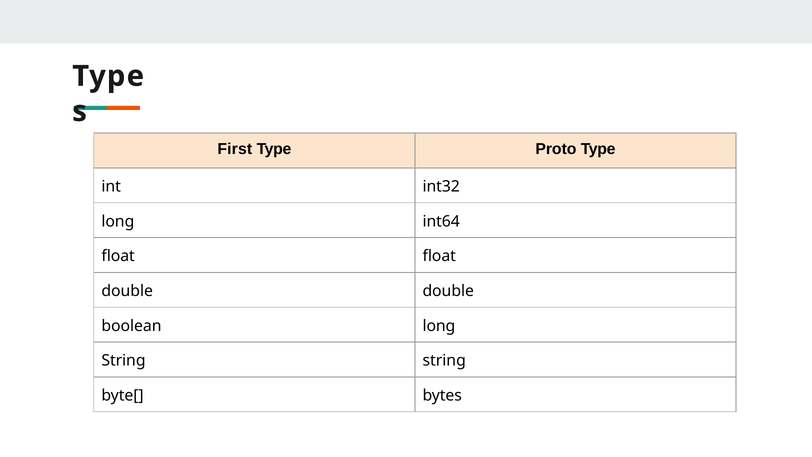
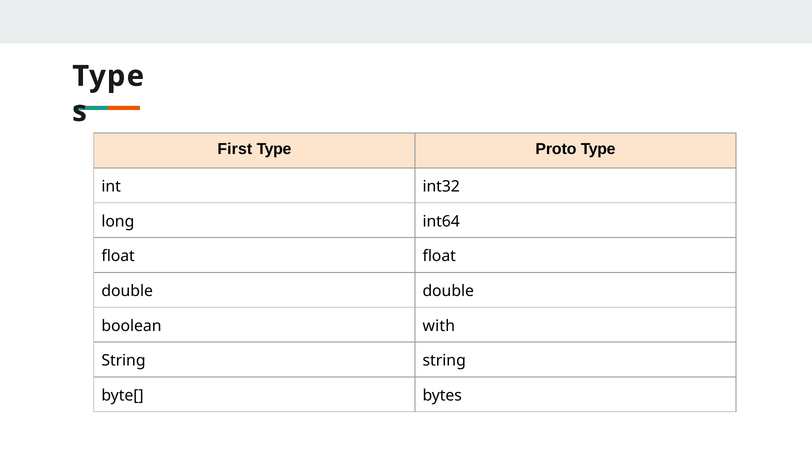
boolean long: long -> with (439, 326)
